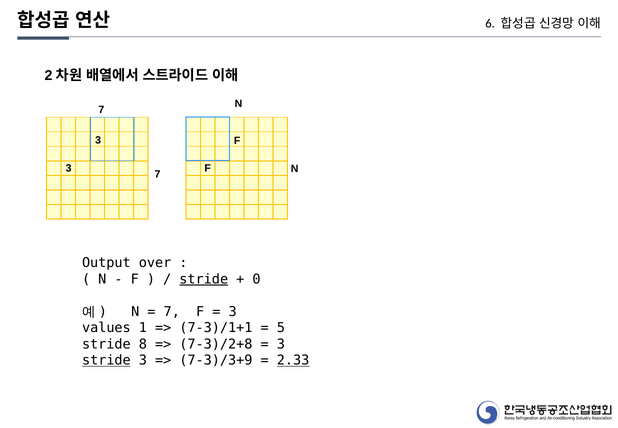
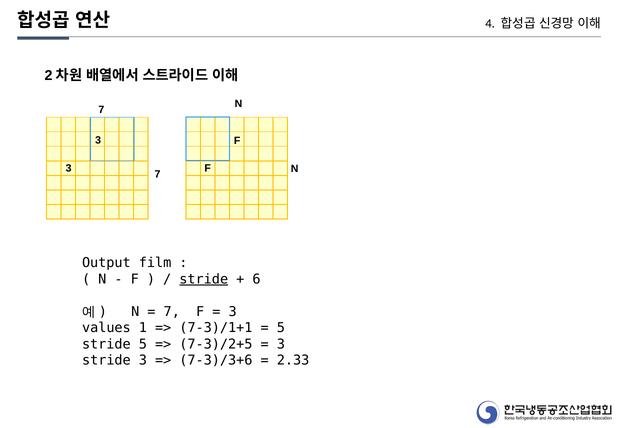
6: 6 -> 4 (490, 23)
over: over -> film (155, 263)
0: 0 -> 6 (257, 279)
stride 8: 8 -> 5 (143, 344)
7-3)/2+8: 7-3)/2+8 -> 7-3)/2+5 (216, 344)
stride underline: present -> none (106, 360)
7-3)/3+9: 7-3)/3+9 -> 7-3)/3+6 (216, 360)
2.33 underline: present -> none (293, 360)
